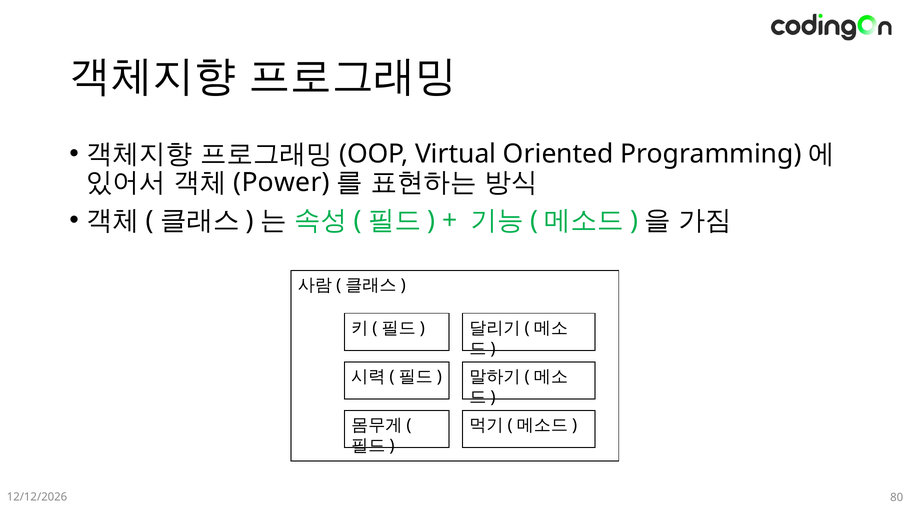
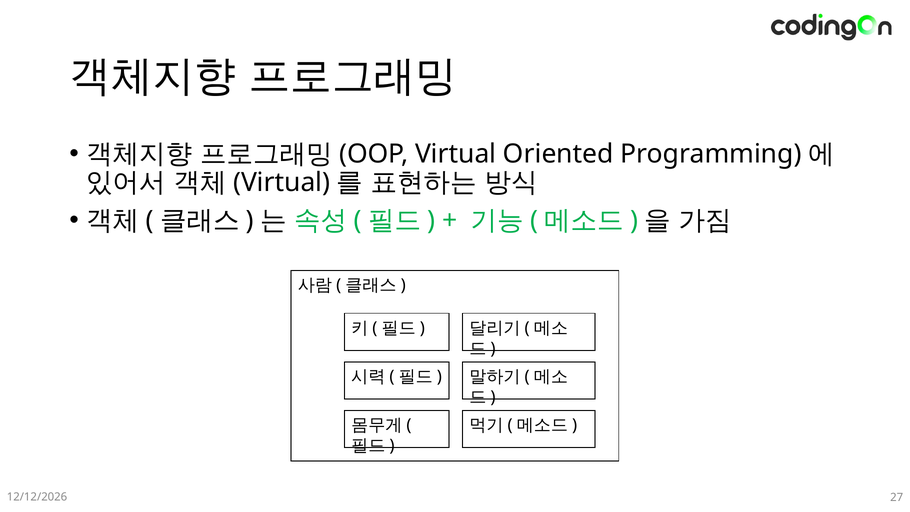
Power: Power -> Virtual (282, 183)
80: 80 -> 27 (897, 497)
